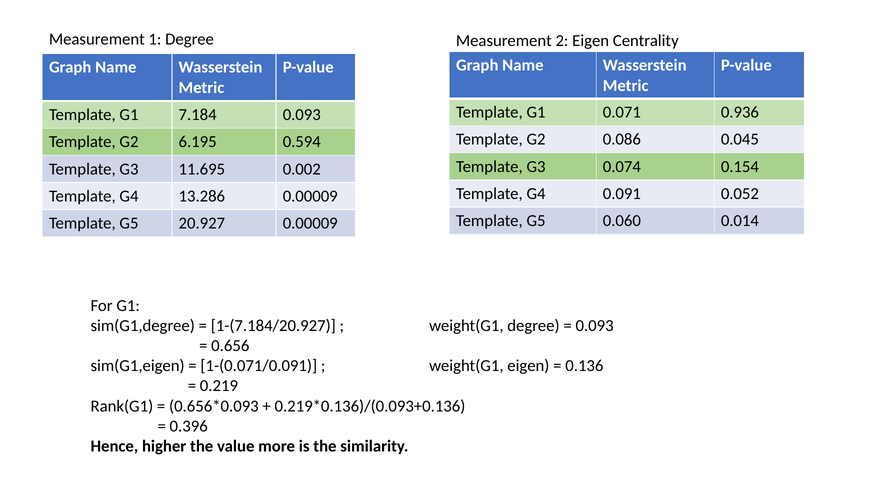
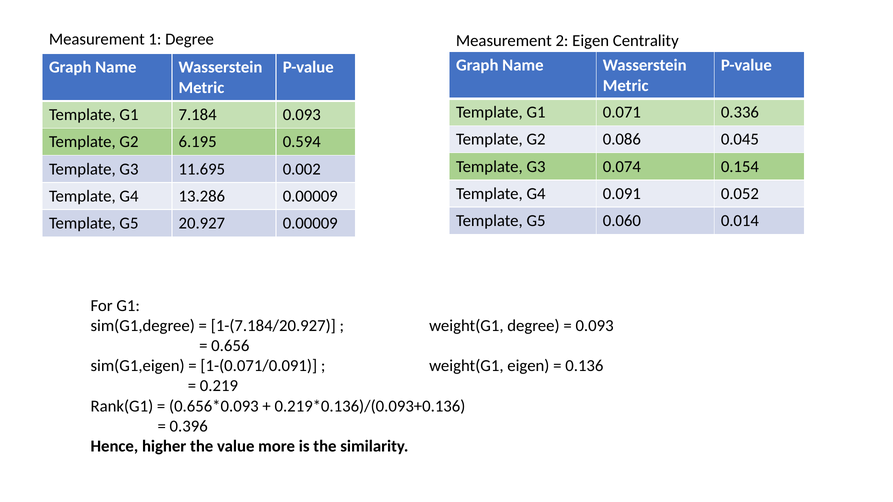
0.936: 0.936 -> 0.336 (740, 112)
